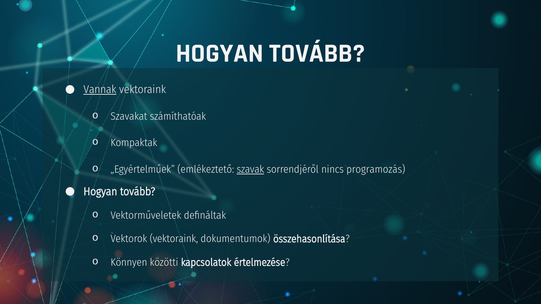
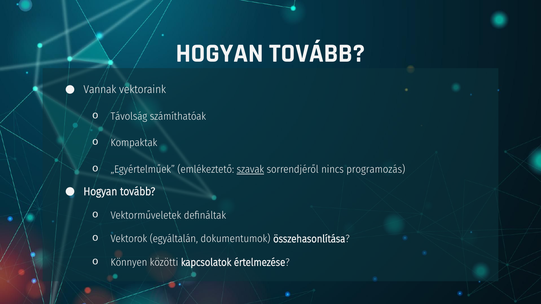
Vannak underline: present -> none (100, 90)
Szavakat: Szavakat -> Távolság (129, 116)
Vektorok vektoraink: vektoraink -> egyáltalán (174, 239)
